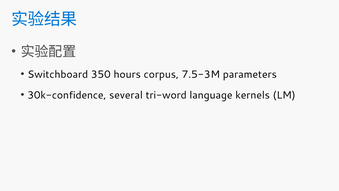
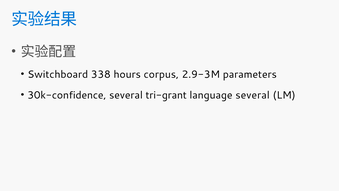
350: 350 -> 338 (101, 74)
7.5-3M: 7.5-3M -> 2.9-3M (201, 74)
tri-word: tri-word -> tri-grant (166, 95)
language kernels: kernels -> several (253, 95)
